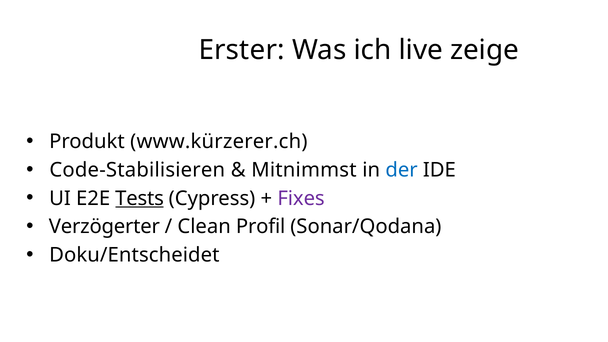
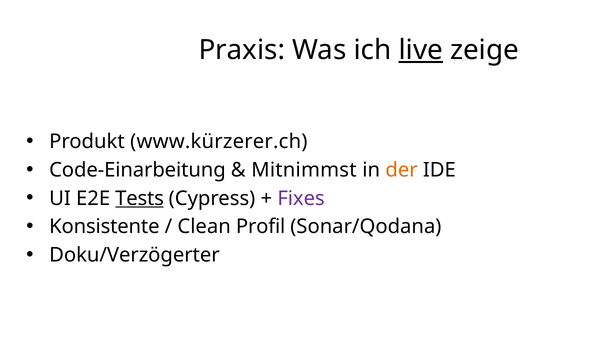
Erster: Erster -> Praxis (242, 50)
live underline: none -> present (421, 50)
Code-Stabilisieren: Code-Stabilisieren -> Code-Einarbeitung (137, 170)
der colour: blue -> orange (402, 170)
Verzögerter: Verzögerter -> Konsistente (104, 227)
Doku/Entscheidet: Doku/Entscheidet -> Doku/Verzögerter (134, 255)
